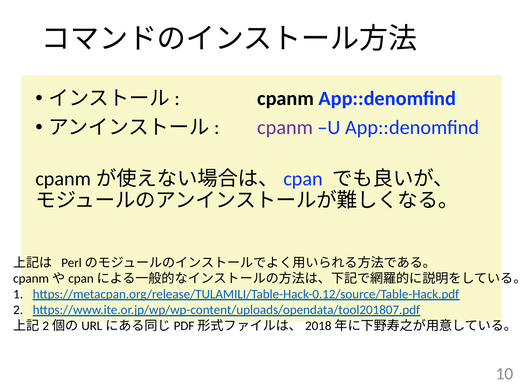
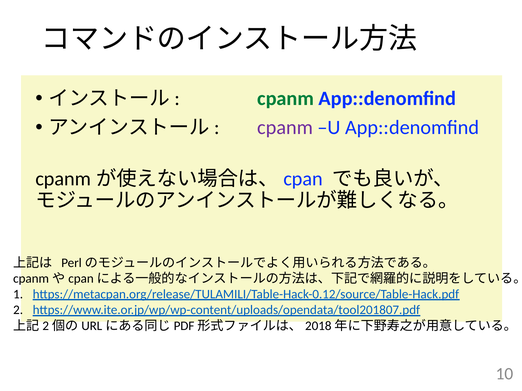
cpanm colour: black -> green (286, 99)
